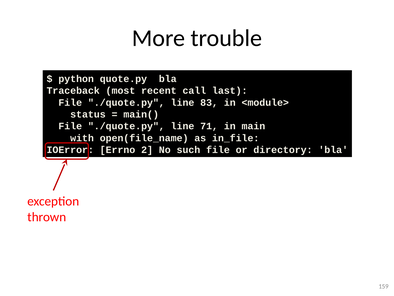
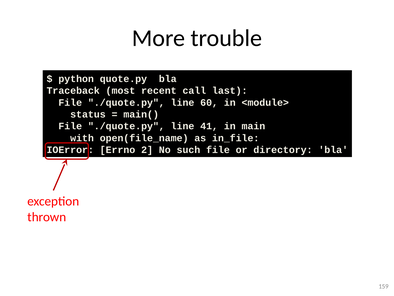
83: 83 -> 60 (209, 102)
71: 71 -> 41 (209, 126)
